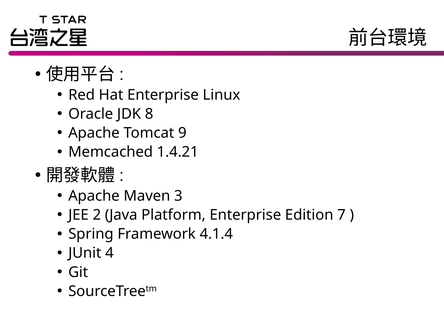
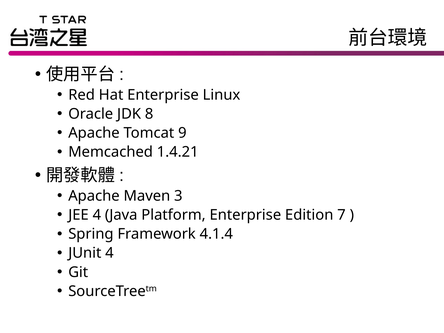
JEE 2: 2 -> 4 (97, 215)
